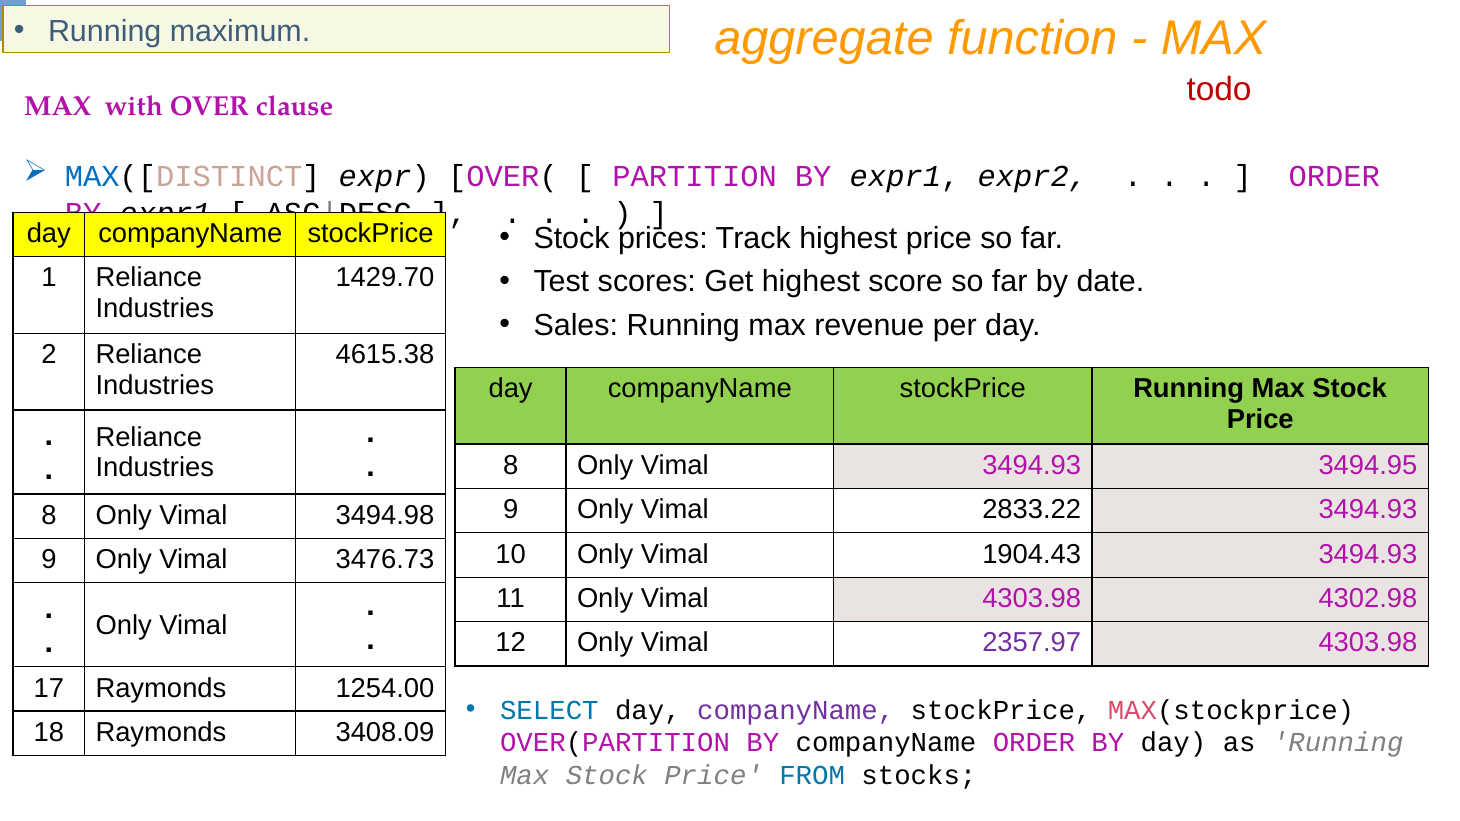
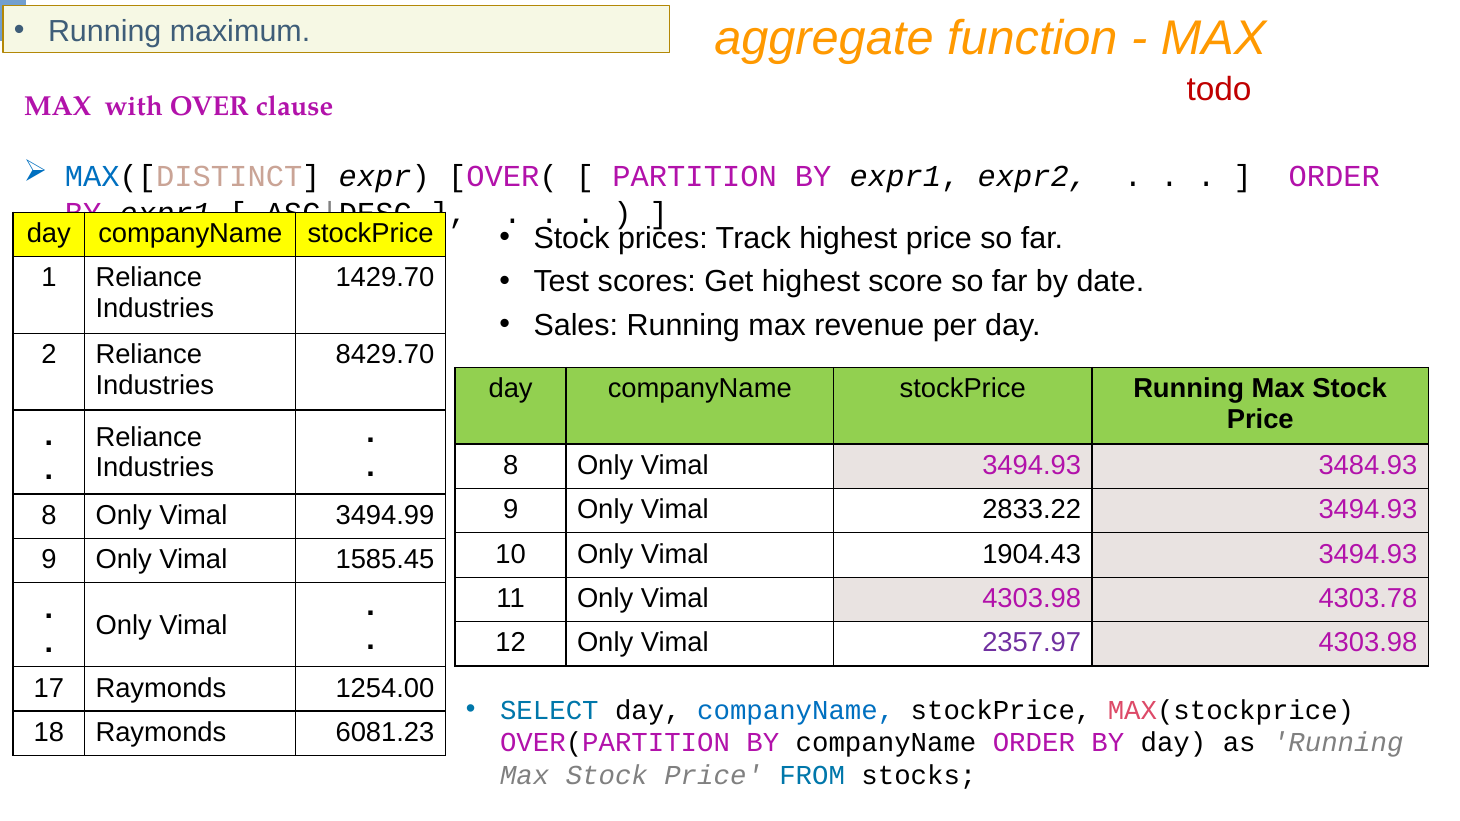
4615.38: 4615.38 -> 8429.70 (385, 355)
3494.95: 3494.95 -> 3484.93 (1368, 465)
3494.98: 3494.98 -> 3494.99 (385, 515)
3476.73: 3476.73 -> 1585.45 (385, 560)
4302.98: 4302.98 -> 4303.78 (1368, 599)
companyName colour: purple -> blue (796, 710)
3408.09: 3408.09 -> 6081.23 (385, 733)
